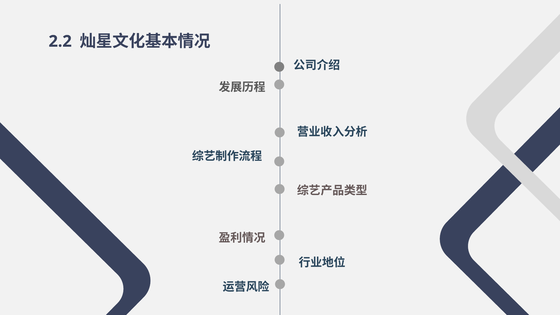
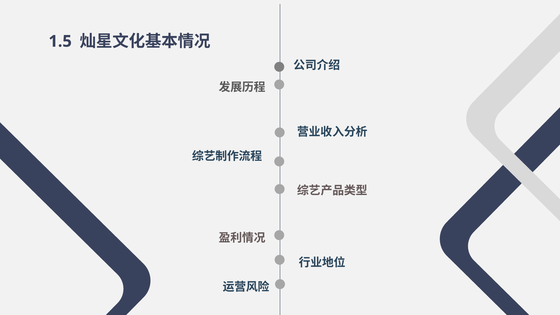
2.2: 2.2 -> 1.5 (60, 41)
